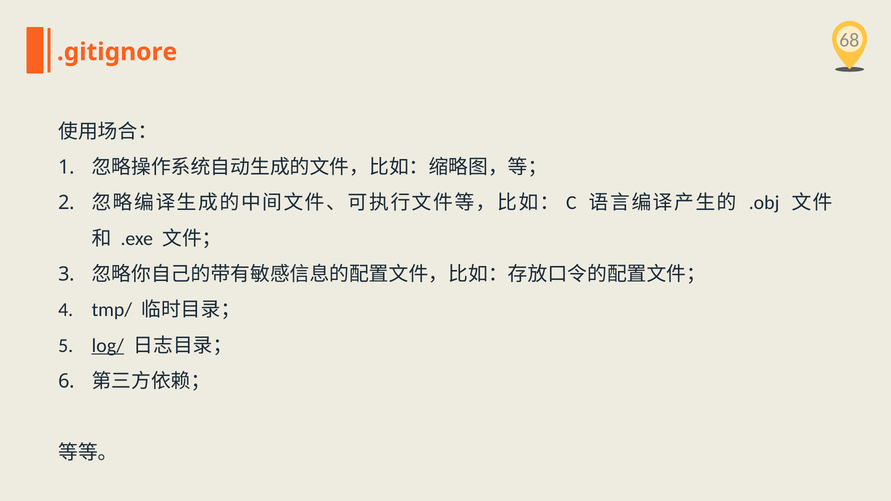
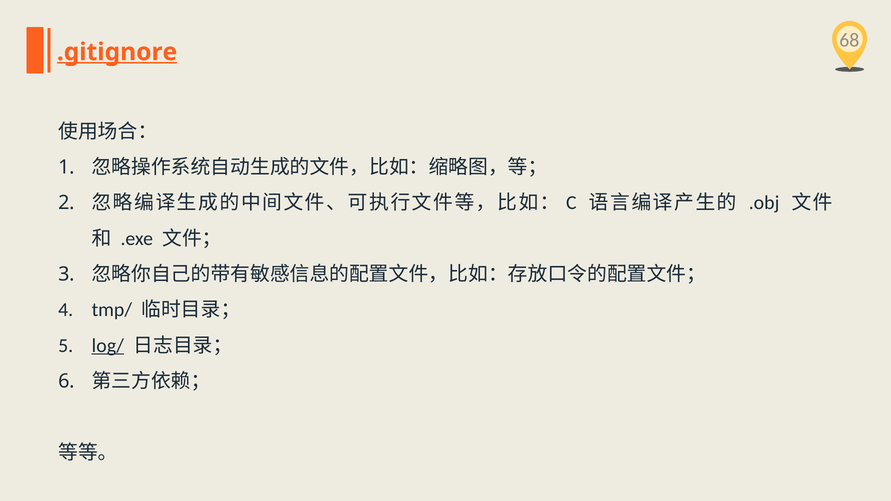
.gitignore underline: none -> present (117, 52)
